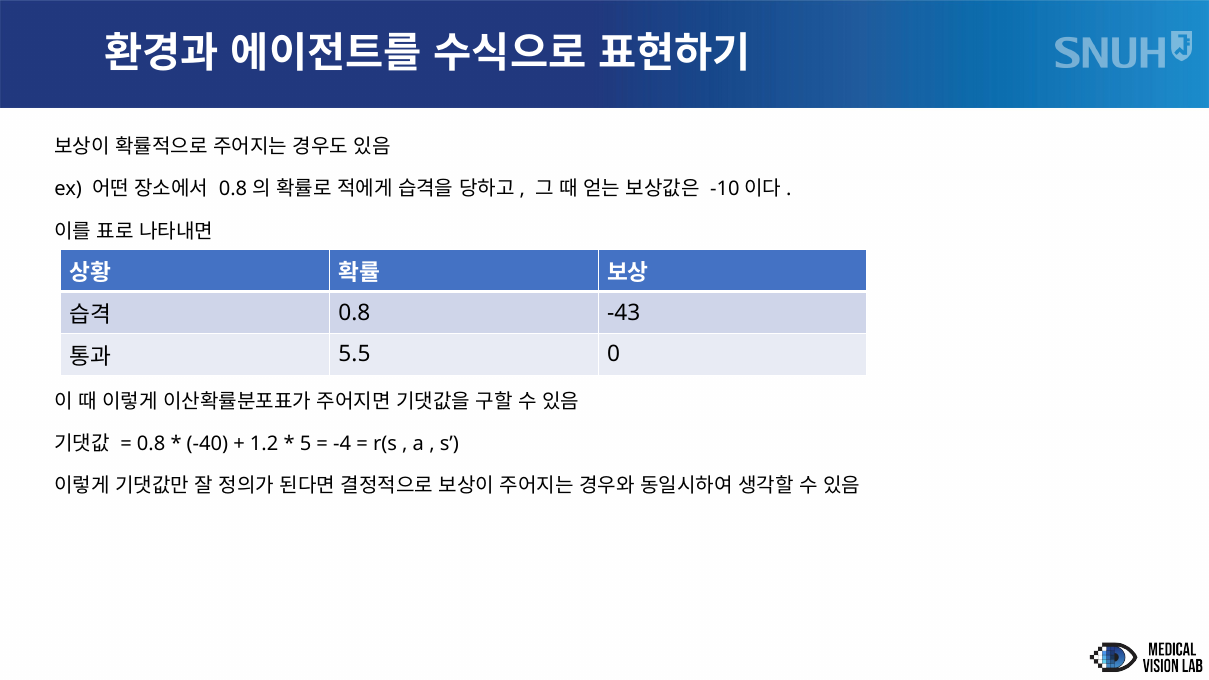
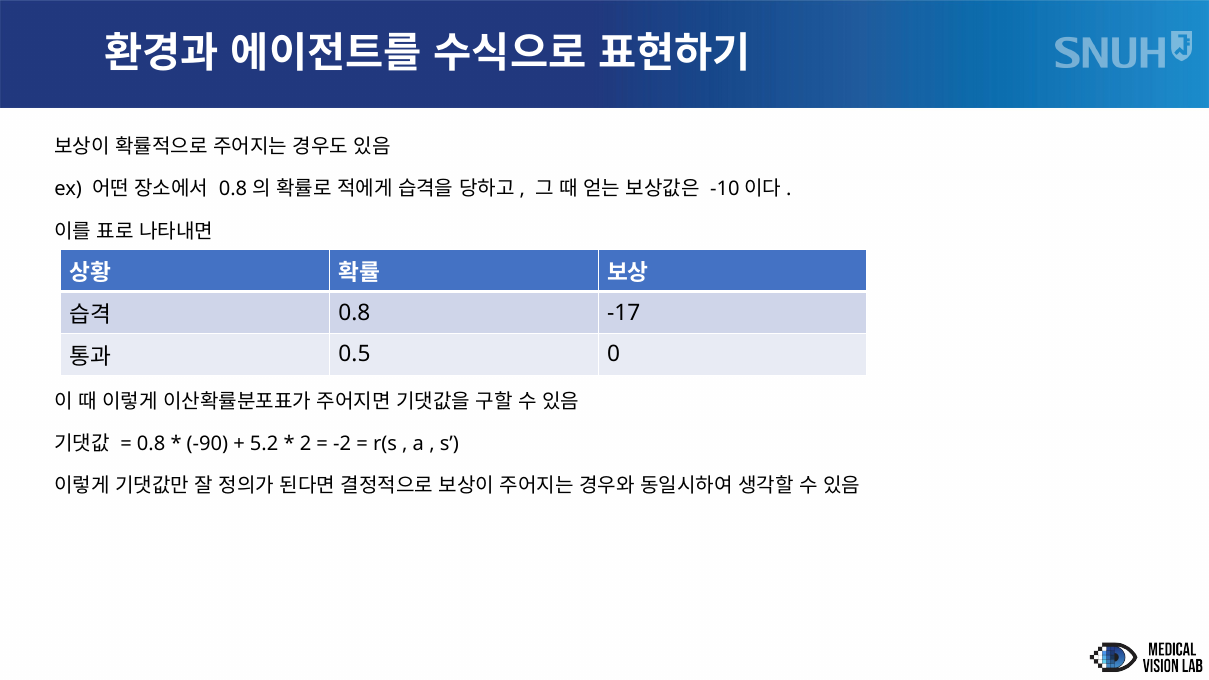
-43: -43 -> -17 (624, 313)
5.5: 5.5 -> 0.5 (354, 354)
-40: -40 -> -90 (207, 444)
1.2: 1.2 -> 5.2 (264, 444)
5: 5 -> 2 (306, 444)
-4: -4 -> -2 (342, 444)
